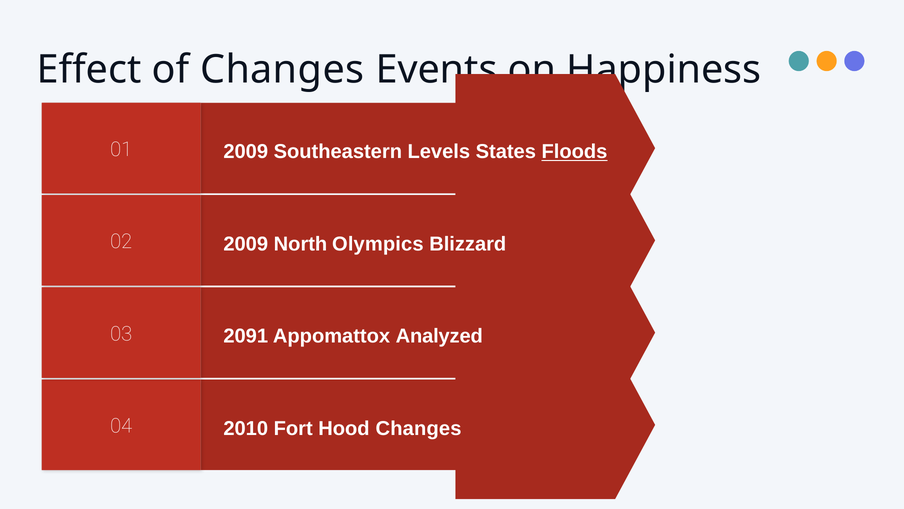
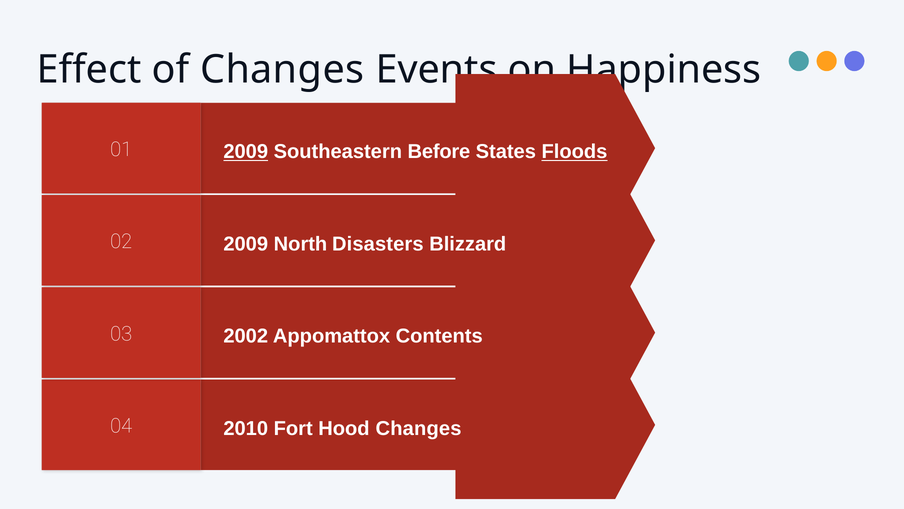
2009 underline: none -> present (246, 152)
Levels: Levels -> Before (439, 152)
Olympics: Olympics -> Disasters (378, 244)
2091: 2091 -> 2002 (246, 336)
Analyzed: Analyzed -> Contents (439, 336)
